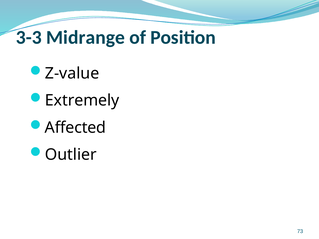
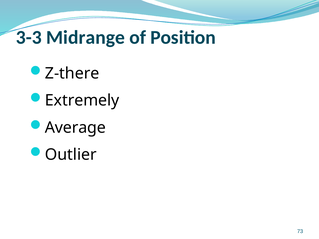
Z-value: Z-value -> Z-there (72, 73)
Affected: Affected -> Average (75, 128)
